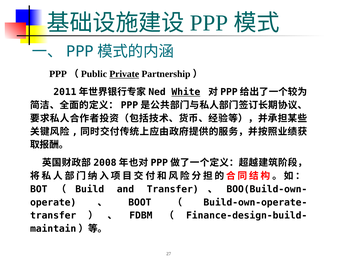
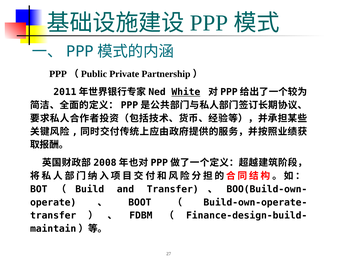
Private underline: present -> none (124, 74)
